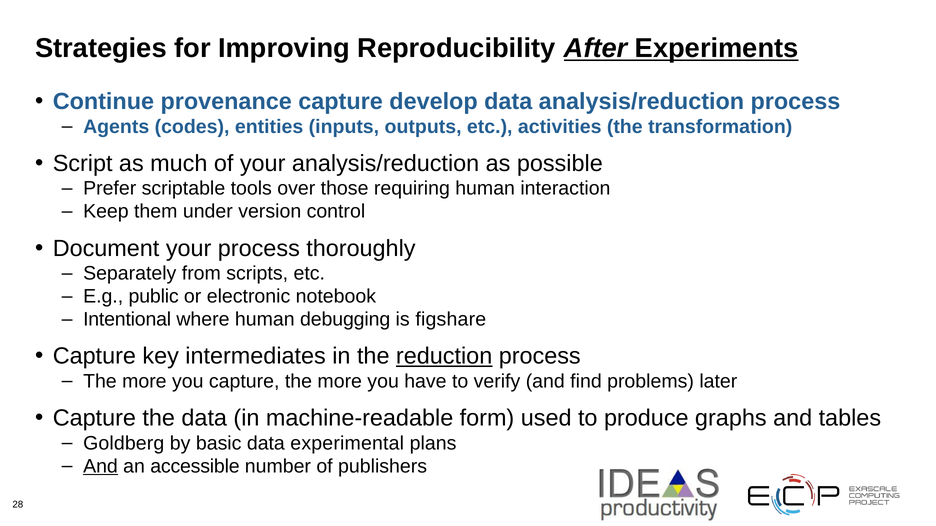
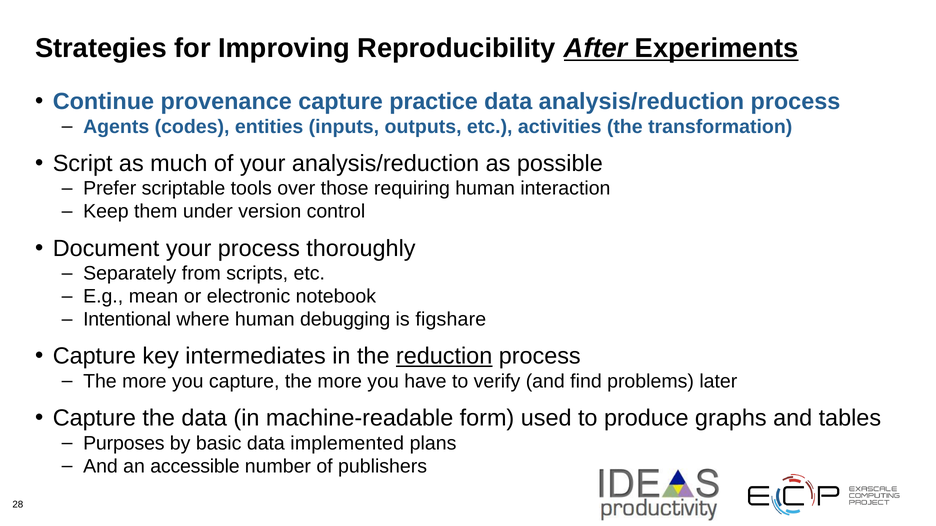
develop: develop -> practice (434, 102)
public: public -> mean (154, 297)
Goldberg: Goldberg -> Purposes (124, 444)
experimental: experimental -> implemented (347, 444)
And underline: present -> none (100, 467)
